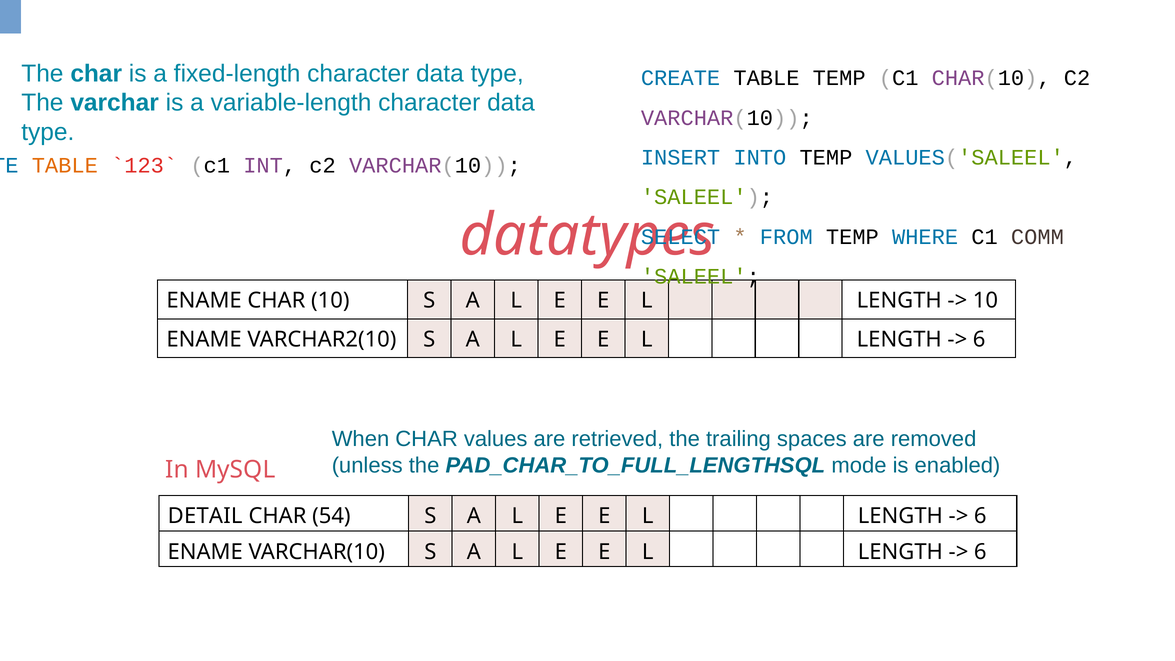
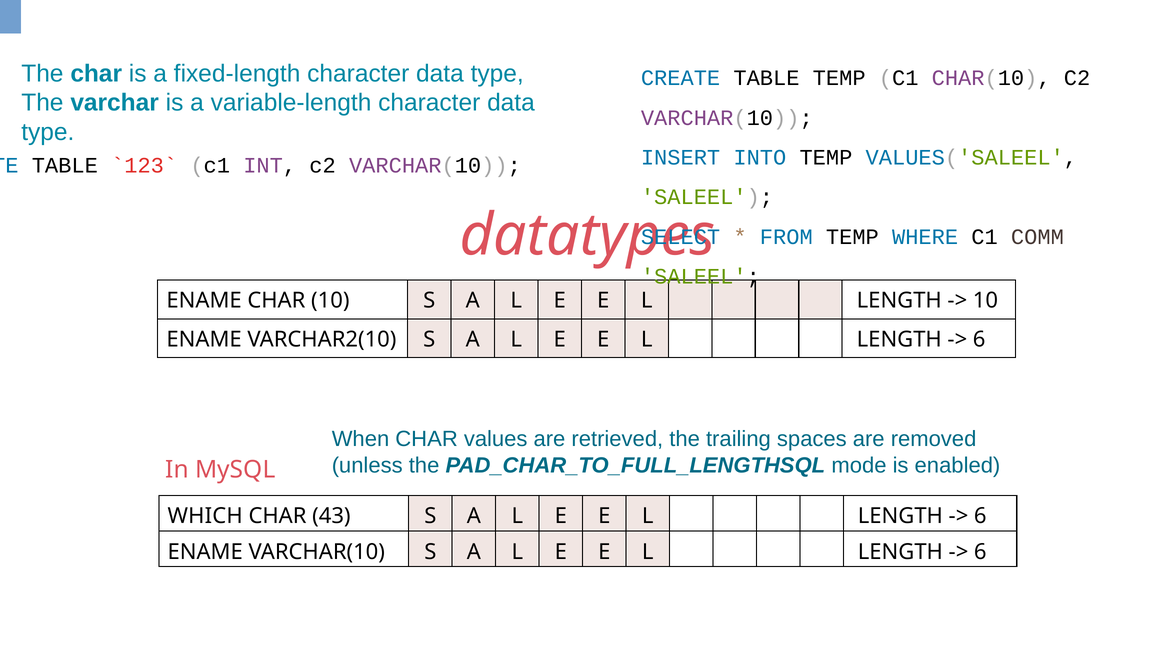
TABLE colour: orange -> black (65, 166)
DETAIL: DETAIL -> WHICH (205, 516)
54: 54 -> 43 (331, 516)
